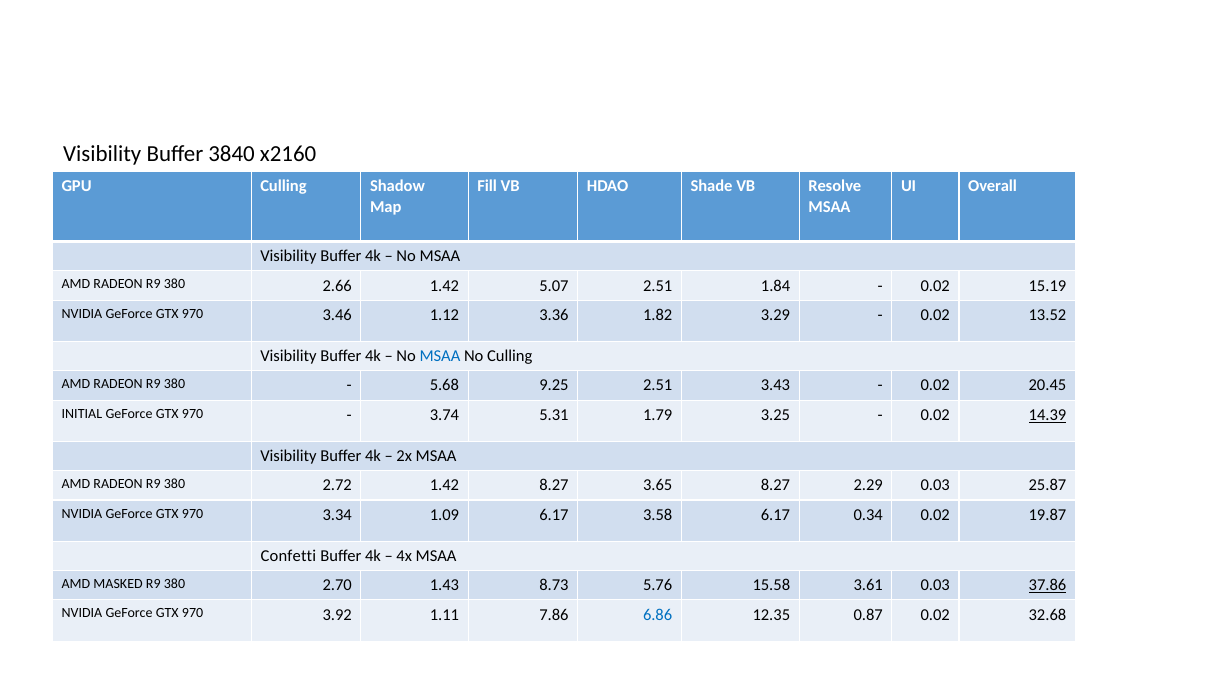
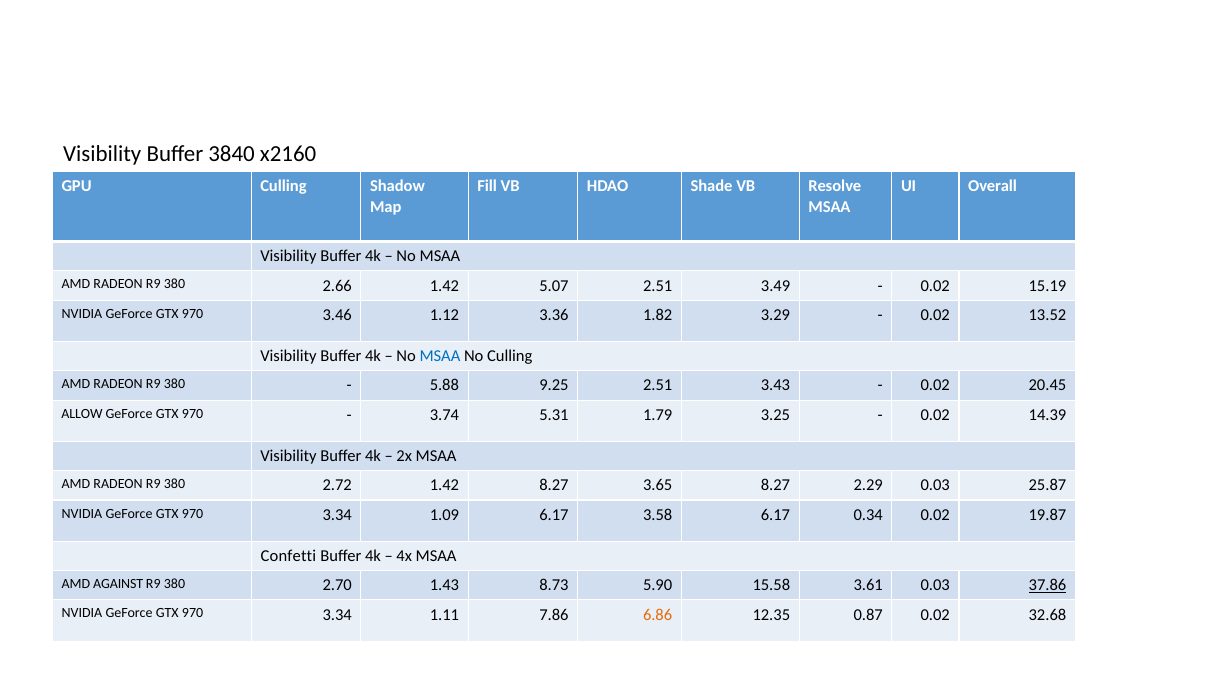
1.84: 1.84 -> 3.49 (776, 286)
5.68: 5.68 -> 5.88 (444, 385)
INITIAL: INITIAL -> ALLOW (82, 413)
14.39 underline: present -> none (1048, 415)
MASKED: MASKED -> AGAINST (118, 584)
5.76: 5.76 -> 5.90 (658, 585)
3.92: 3.92 -> 3.34 (337, 615)
6.86 colour: blue -> orange (658, 615)
